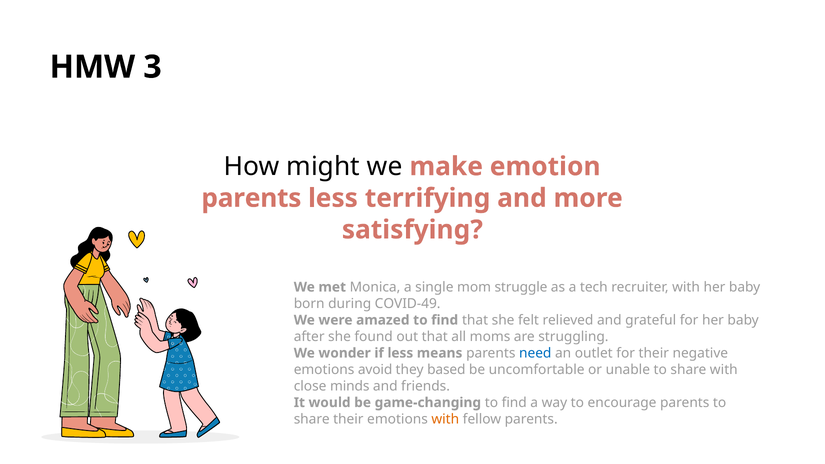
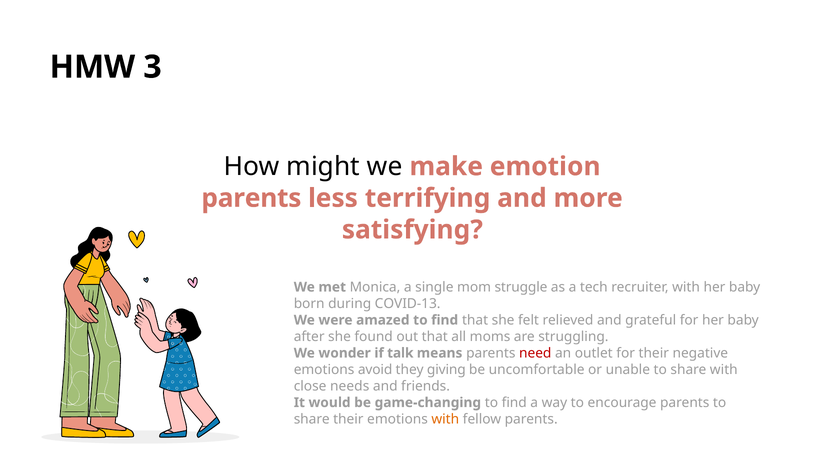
COVID-49: COVID-49 -> COVID-13 (408, 304)
if less: less -> talk (400, 353)
need colour: blue -> red (535, 353)
based: based -> giving (446, 370)
minds: minds -> needs (350, 386)
